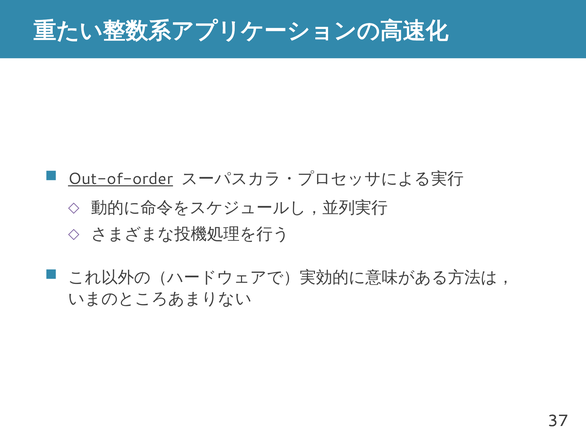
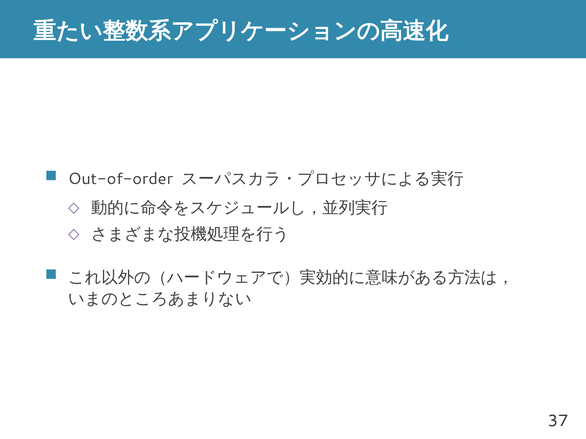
Out-of-order underline: present -> none (121, 179)
